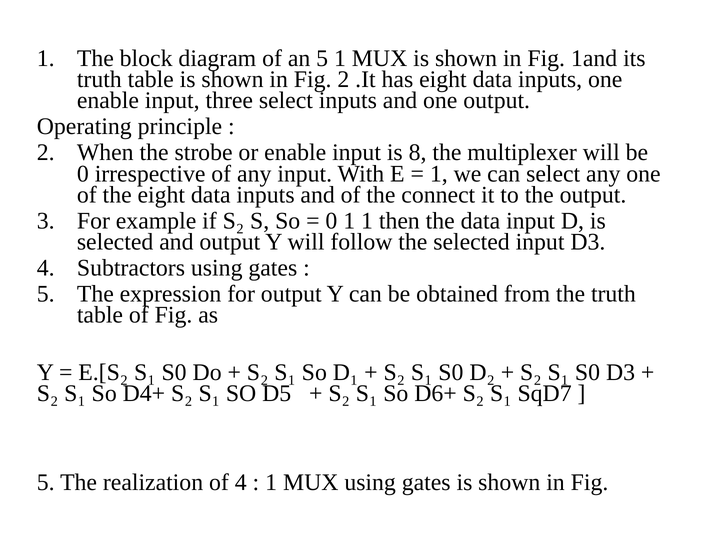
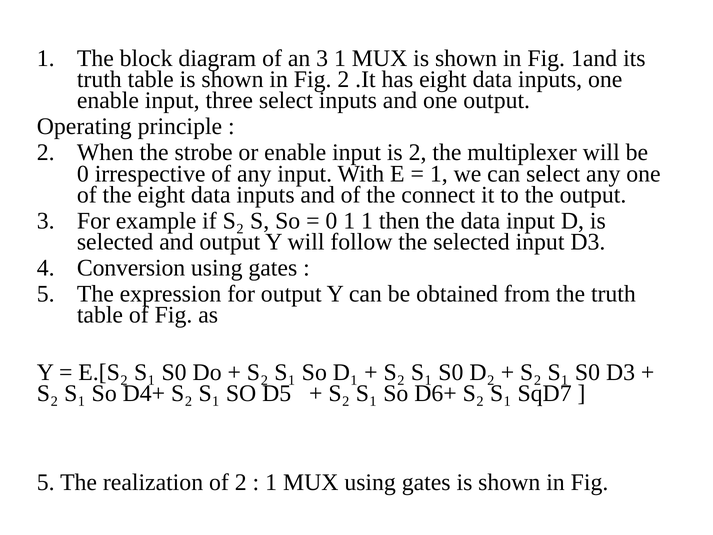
an 5: 5 -> 3 (322, 58)
is 8: 8 -> 2 (418, 153)
Subtractors: Subtractors -> Conversion (131, 268)
of 4: 4 -> 2 (241, 482)
